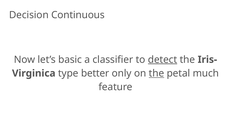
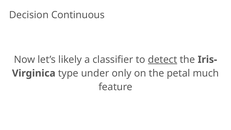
basic: basic -> likely (70, 60)
better: better -> under (95, 73)
the underline: present -> none (156, 73)
